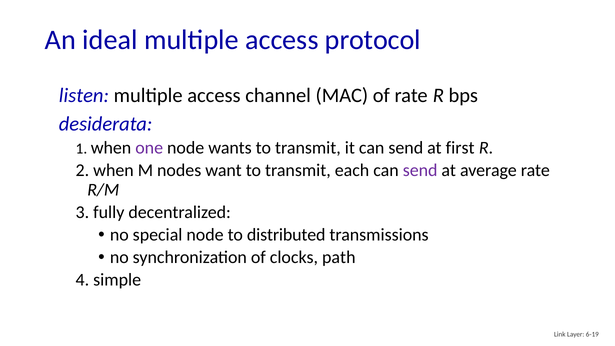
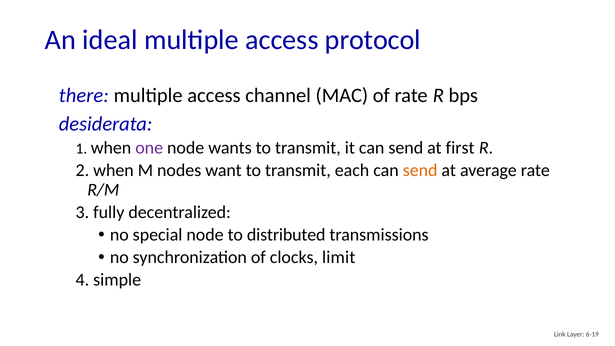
listen: listen -> there (84, 95)
send colour: purple -> orange (420, 170)
path: path -> limit (339, 257)
